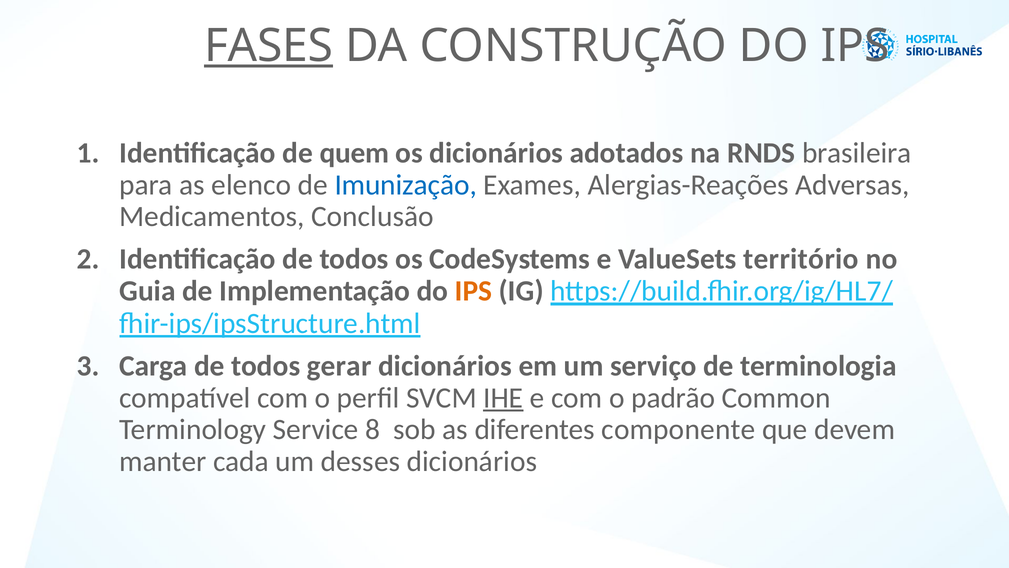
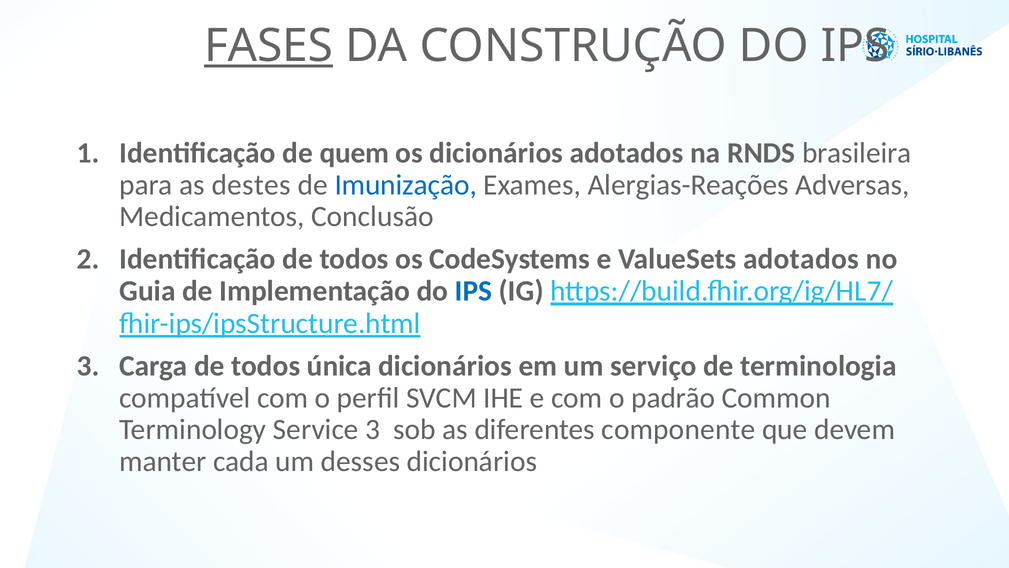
elenco: elenco -> destes (251, 185)
ValueSets território: território -> adotados (801, 259)
IPS colour: orange -> blue (473, 291)
gerar: gerar -> única (339, 366)
IHE underline: present -> none (503, 398)
Service 8: 8 -> 3 (373, 429)
